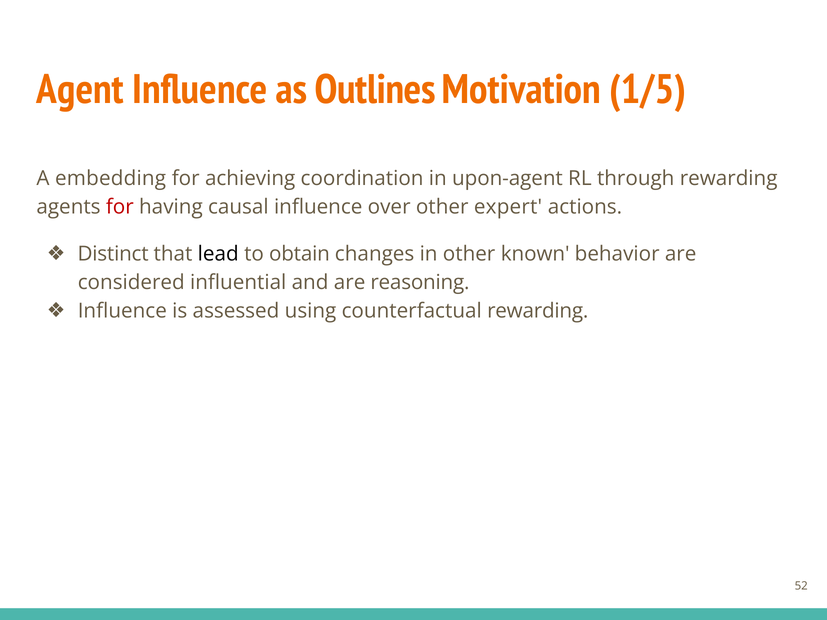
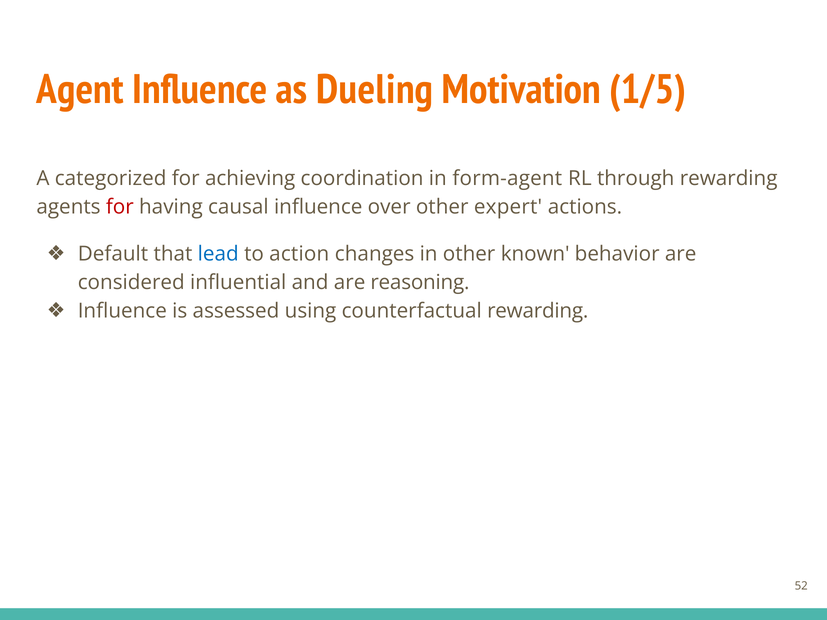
Outlines: Outlines -> Dueling (375, 90)
embedding: embedding -> categorized (111, 179)
upon-agent: upon-agent -> form-agent (507, 179)
Distinct: Distinct -> Default (113, 254)
lead colour: black -> blue (218, 254)
obtain: obtain -> action (299, 254)
